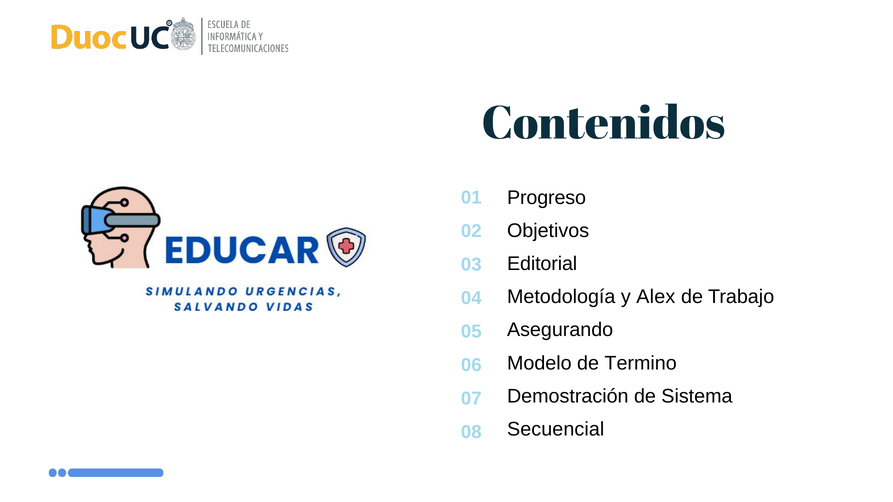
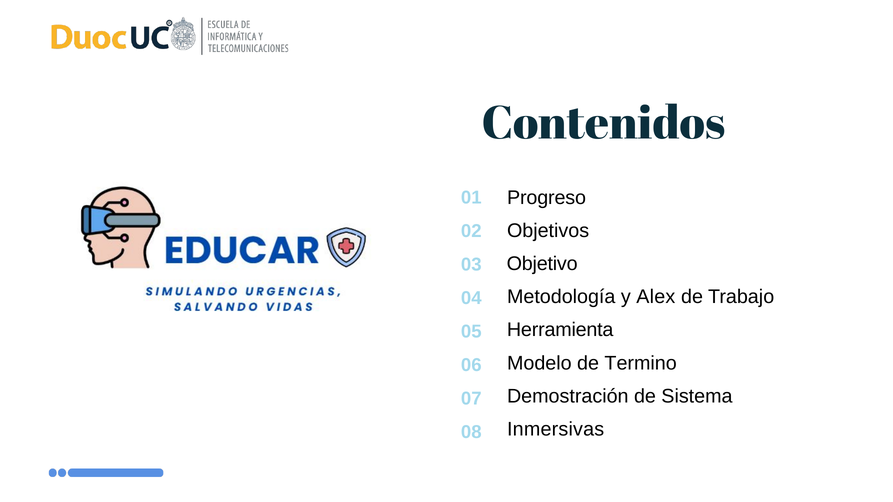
Editorial: Editorial -> Objetivo (542, 264)
Asegurando: Asegurando -> Herramienta (560, 330)
Secuencial: Secuencial -> Inmersivas (556, 430)
